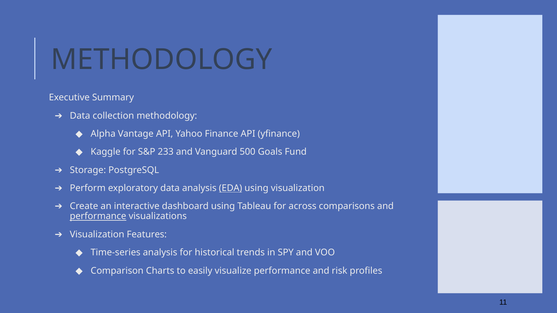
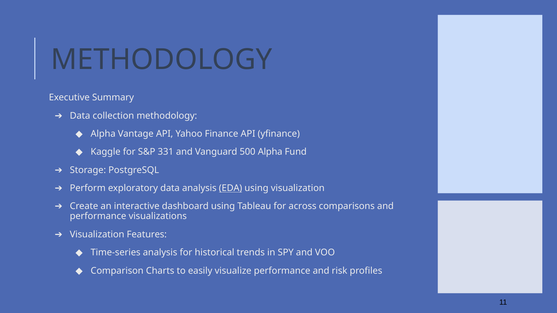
233: 233 -> 331 (166, 152)
500 Goals: Goals -> Alpha (270, 152)
performance underline: present -> none (98, 216)
